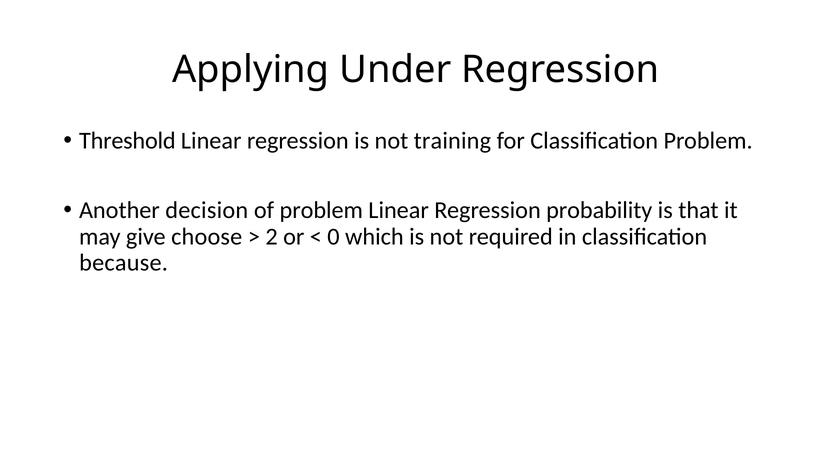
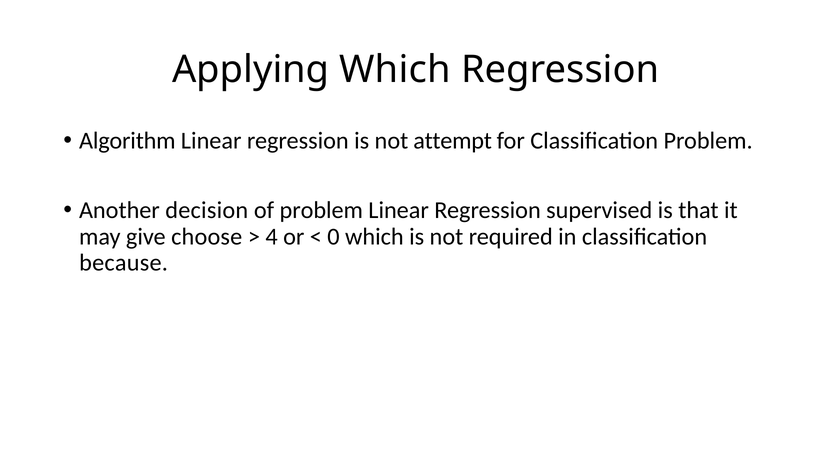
Applying Under: Under -> Which (395, 70)
Threshold: Threshold -> Algorithm (127, 141)
training: training -> attempt (453, 141)
probability: probability -> supervised (599, 210)
2: 2 -> 4 (272, 237)
